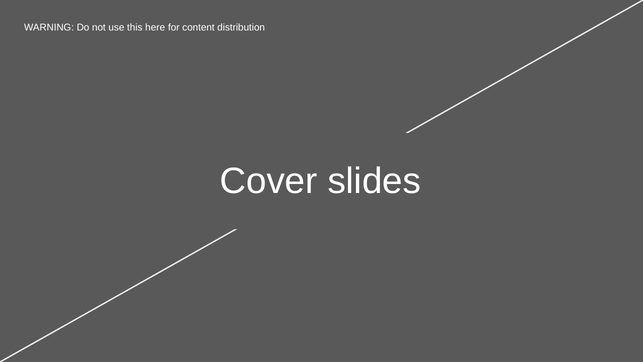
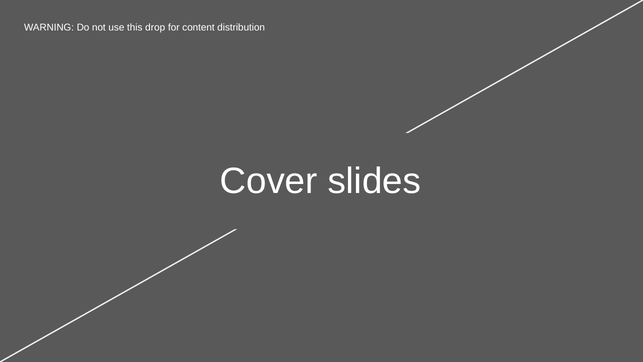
here: here -> drop (155, 28)
